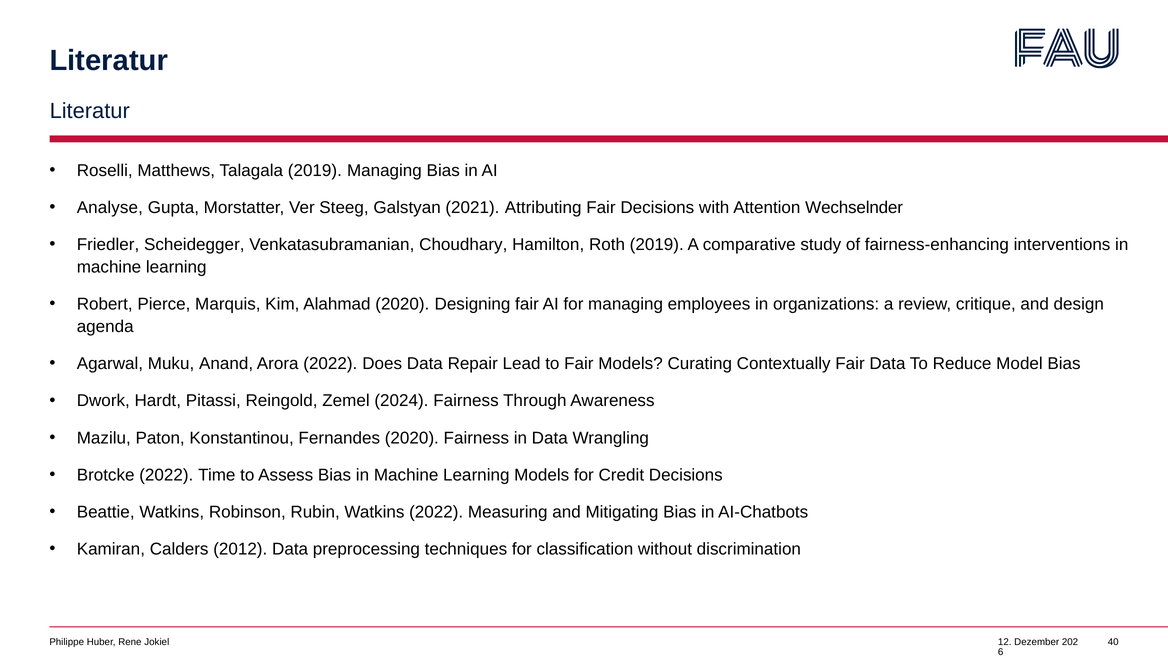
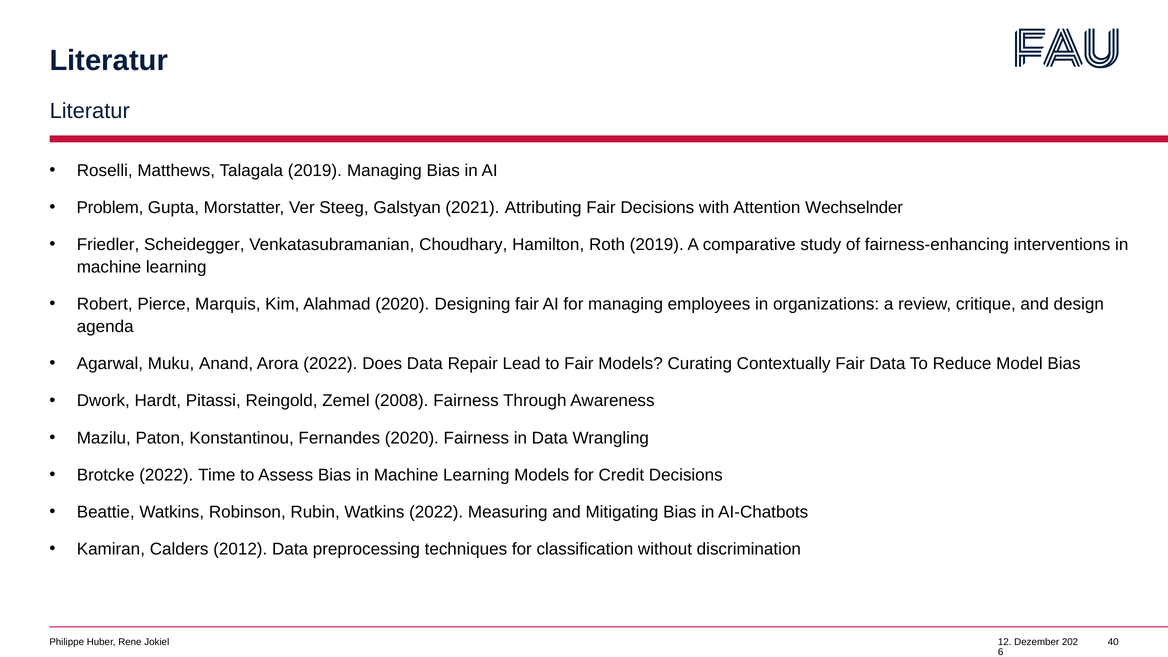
Analyse: Analyse -> Problem (110, 208)
2024: 2024 -> 2008 (401, 401)
